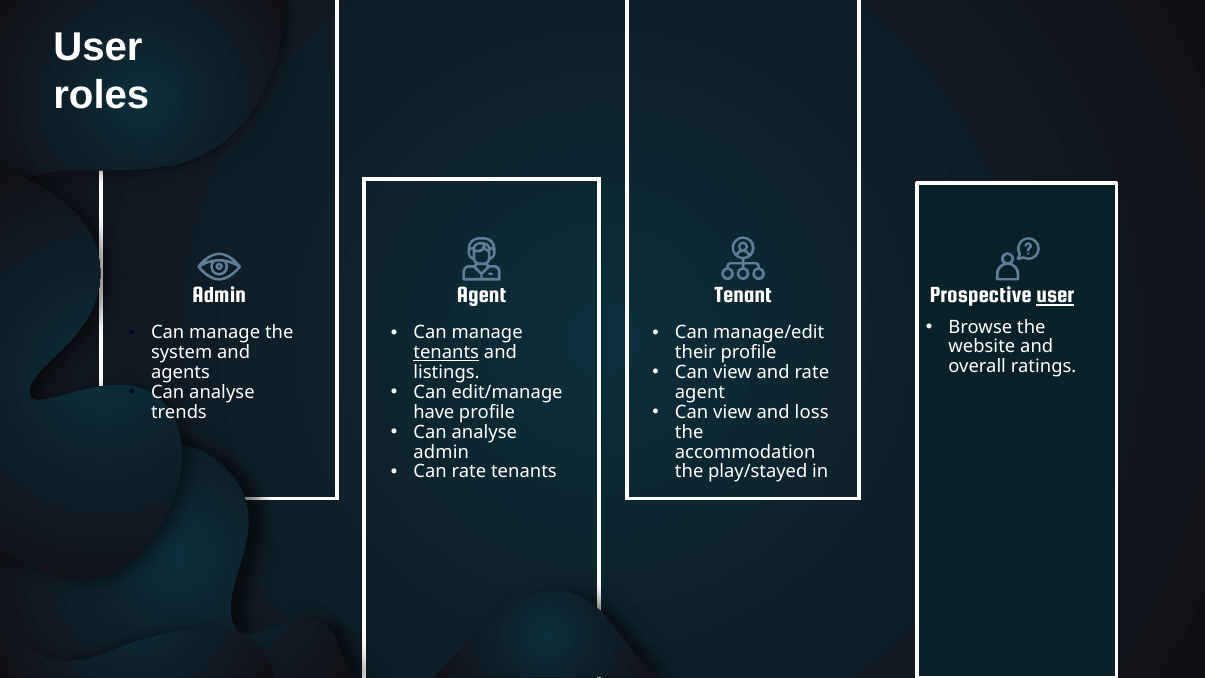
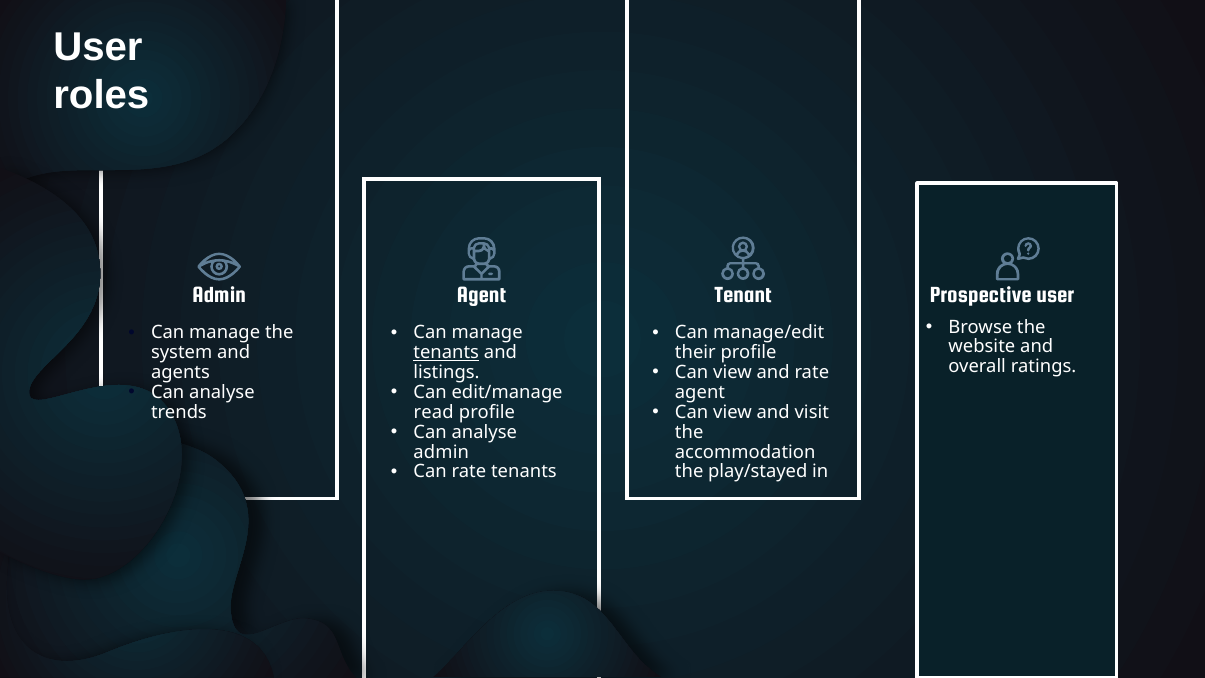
user underline: present -> none (1055, 295)
loss: loss -> visit (812, 412)
have: have -> read (434, 412)
